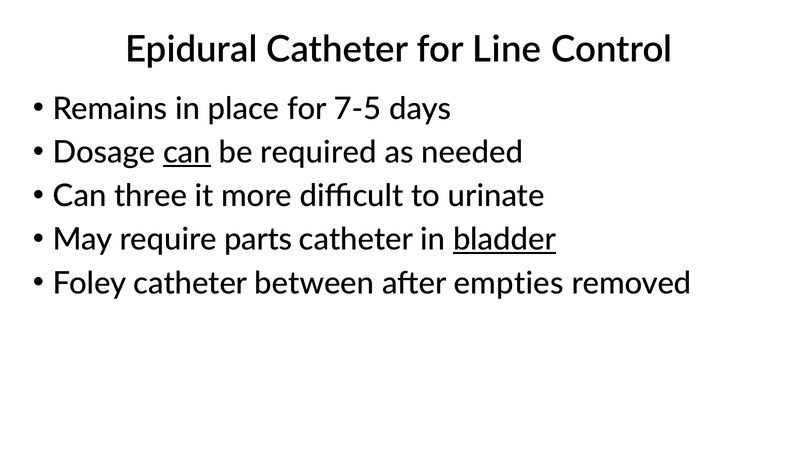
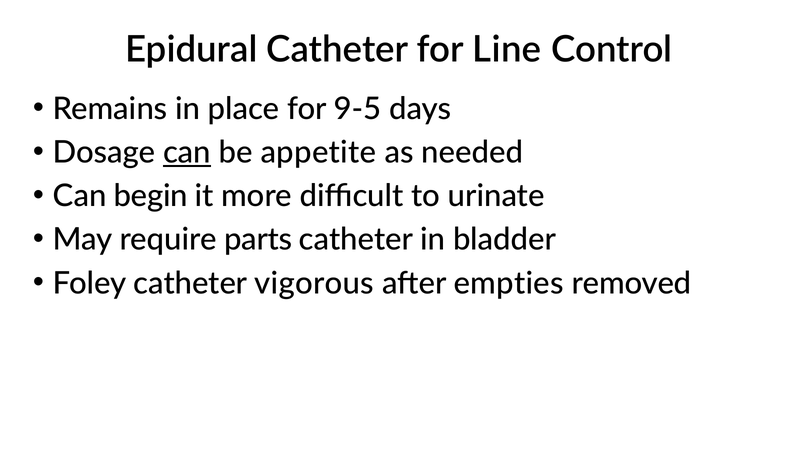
7-5: 7-5 -> 9-5 (358, 109)
required: required -> appetite (318, 152)
three: three -> begin (151, 196)
bladder underline: present -> none (505, 240)
between: between -> vigorous (314, 283)
